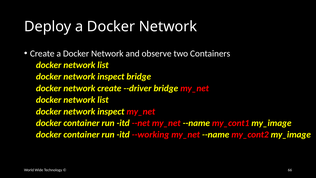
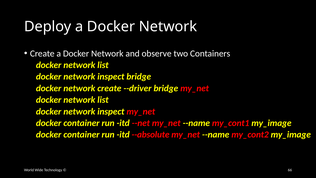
--working: --working -> --absolute (151, 134)
